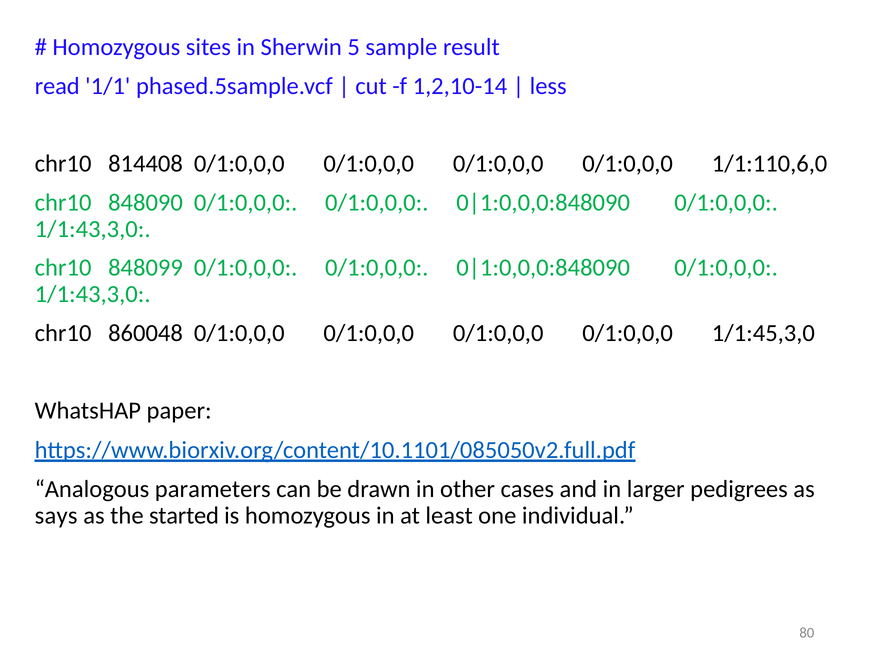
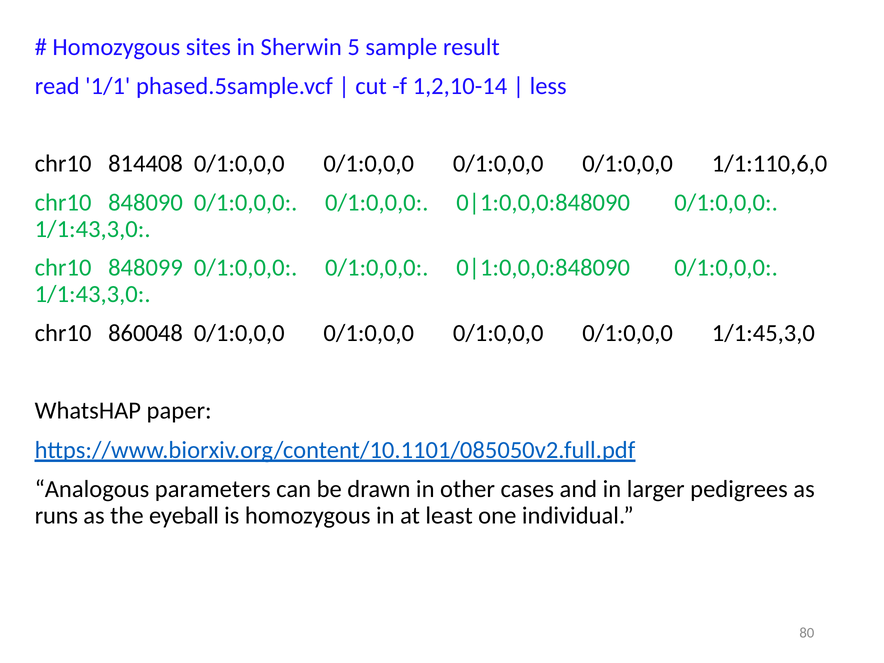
says: says -> runs (56, 516)
started: started -> eyeball (184, 516)
